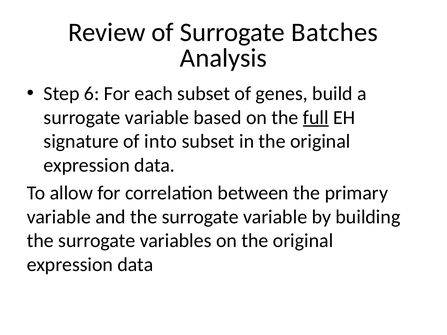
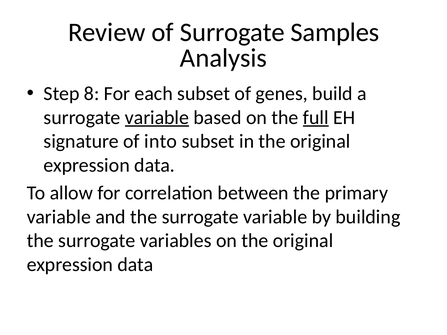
Batches: Batches -> Samples (335, 33)
6: 6 -> 8 (92, 94)
variable underline: none -> present (157, 118)
